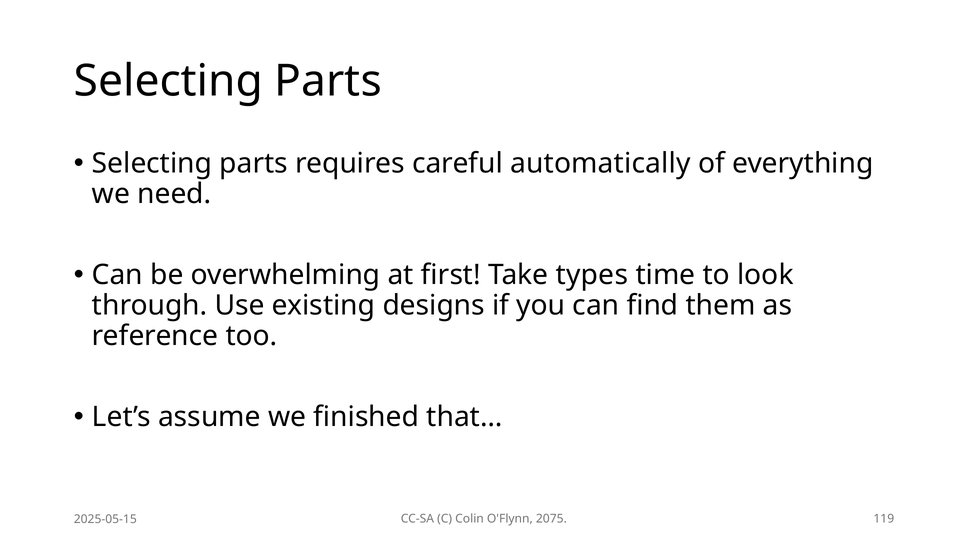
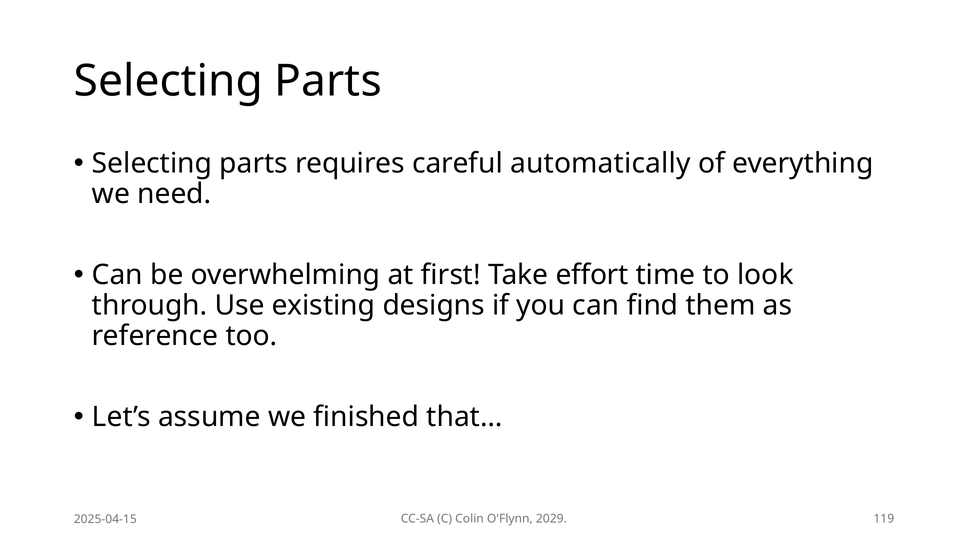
types: types -> effort (592, 275)
2075: 2075 -> 2029 (551, 519)
2025-05-15: 2025-05-15 -> 2025-04-15 (105, 520)
